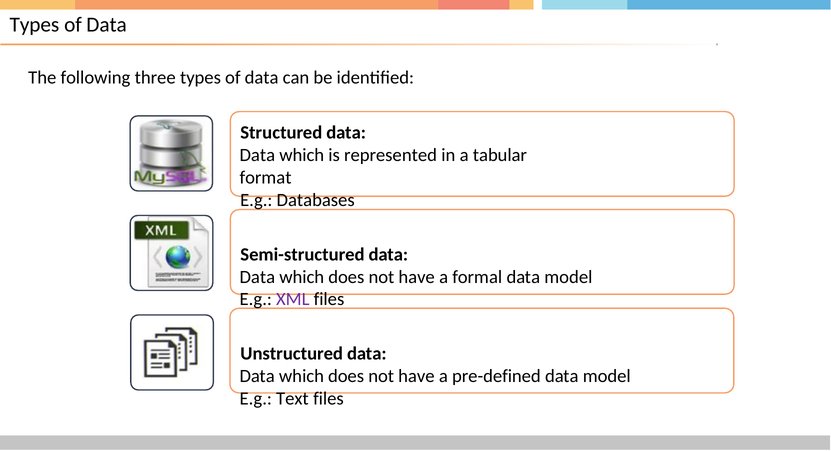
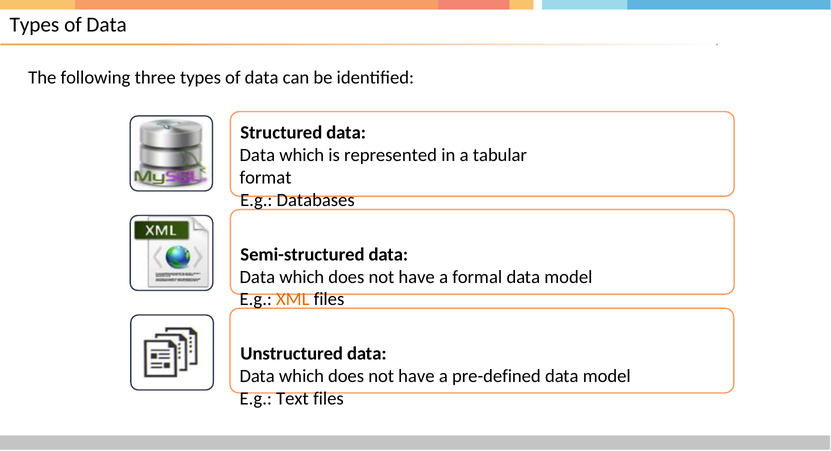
XML colour: purple -> orange (293, 299)
